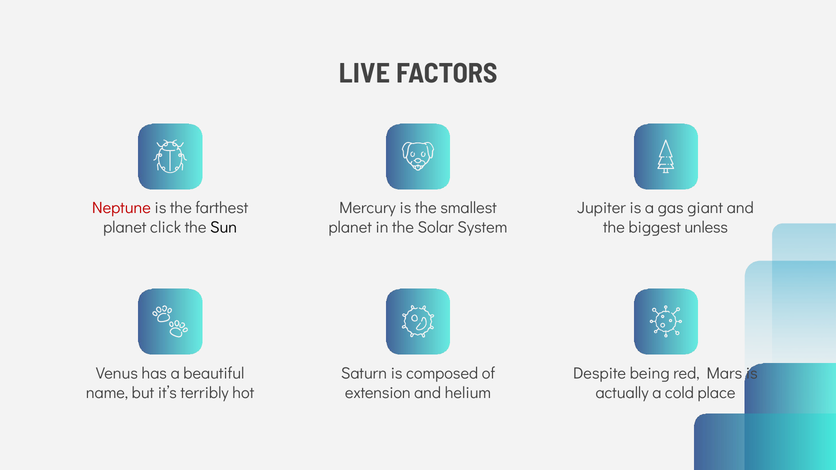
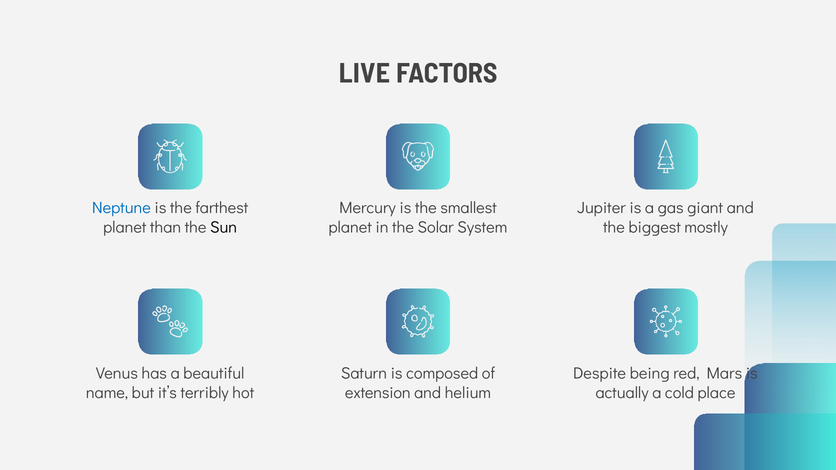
Neptune colour: red -> blue (121, 208)
click: click -> than (166, 228)
unless: unless -> mostly (706, 228)
